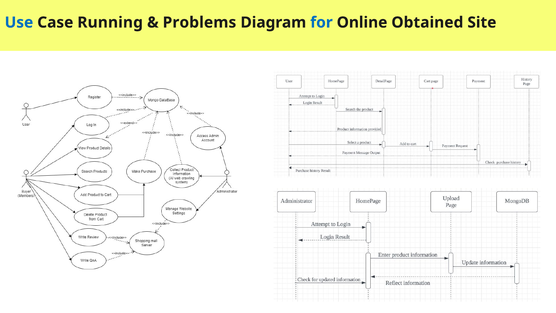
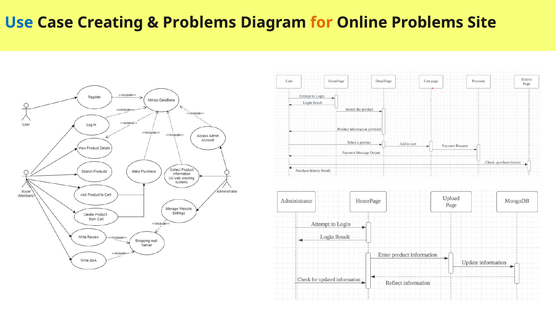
Running: Running -> Creating (110, 22)
for colour: blue -> orange (321, 22)
Online Obtained: Obtained -> Problems (427, 22)
